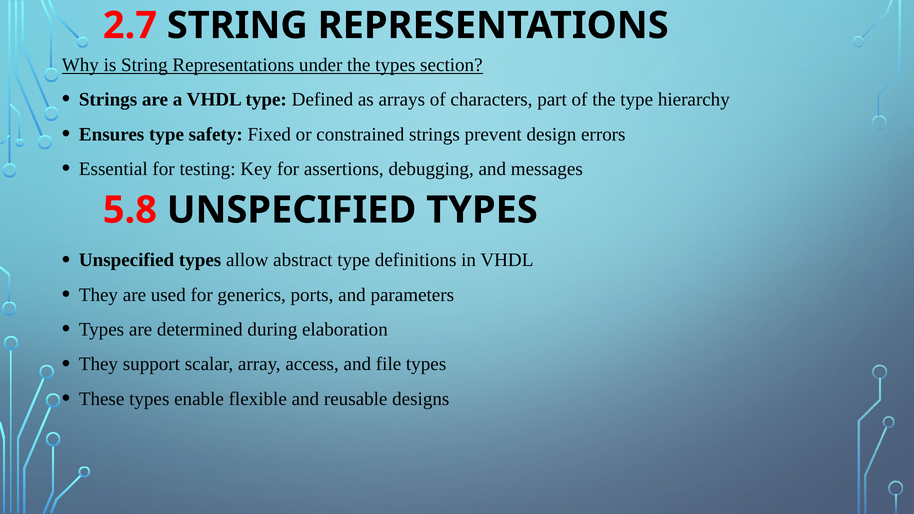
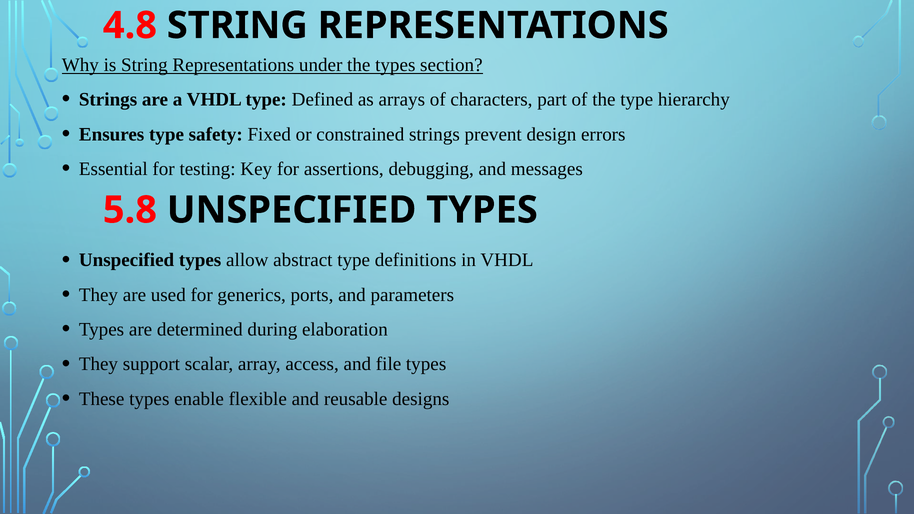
2.7: 2.7 -> 4.8 (130, 26)
